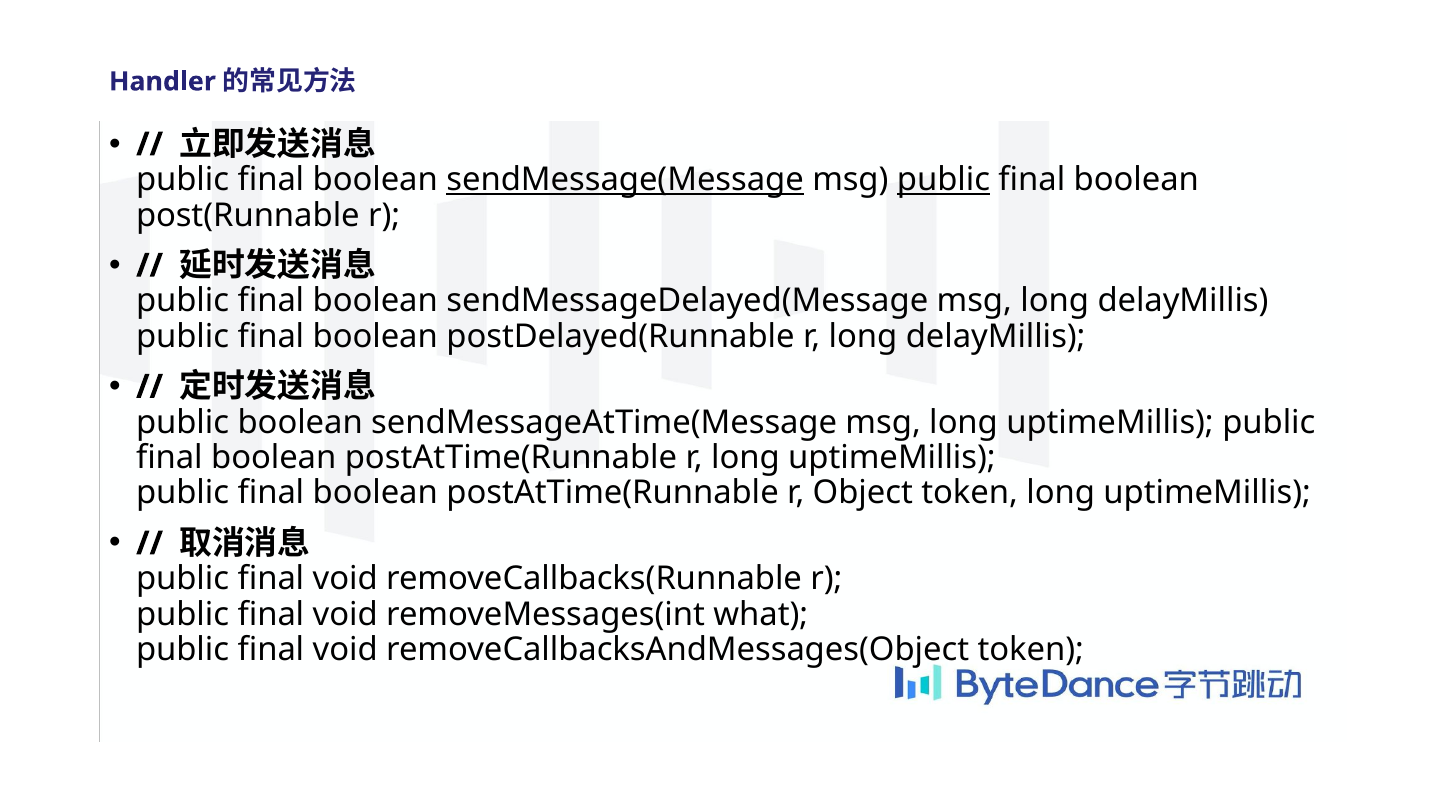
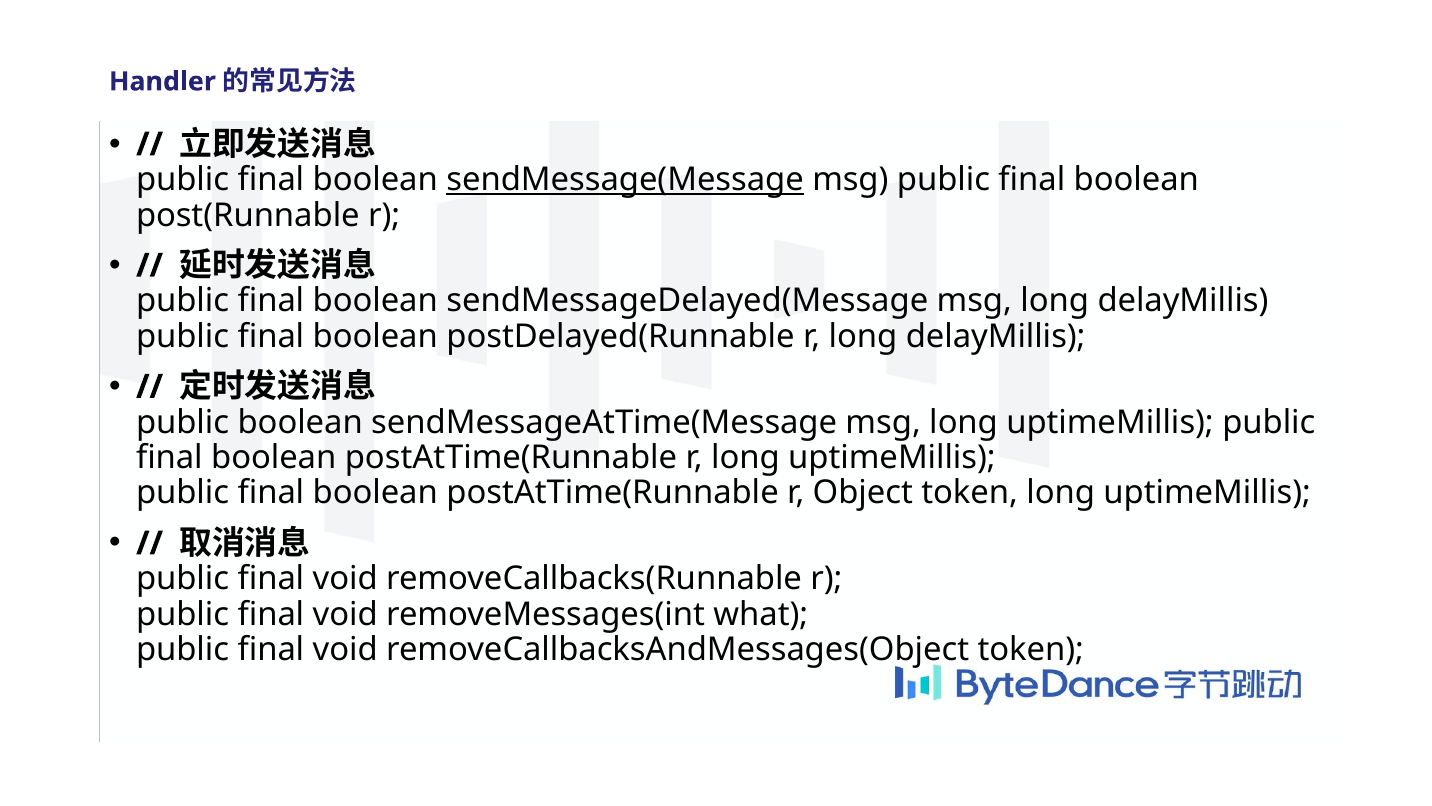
public underline: present -> none (944, 180)
